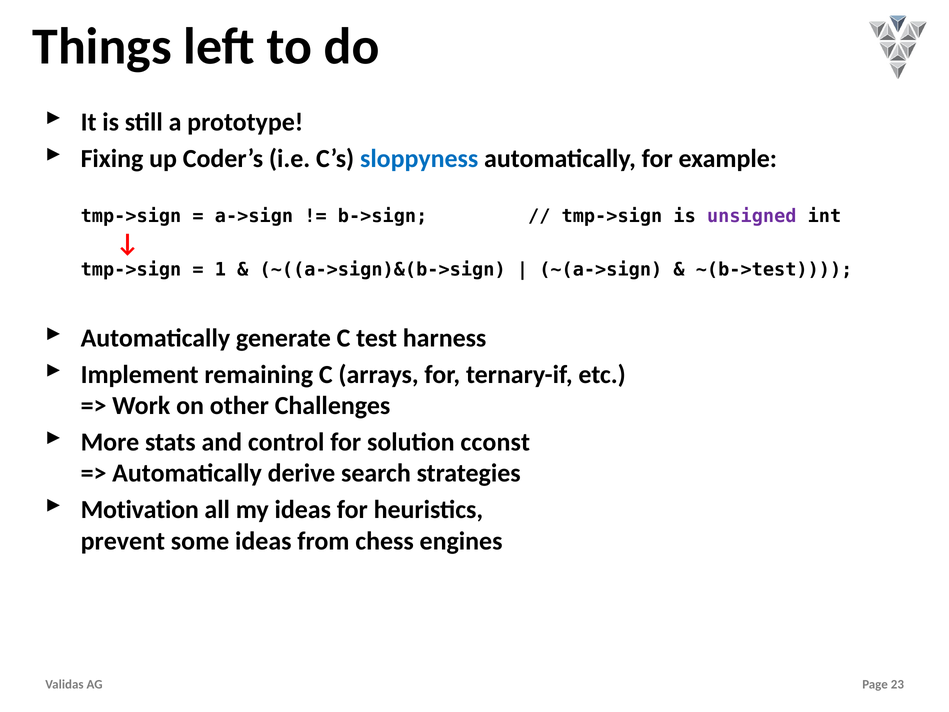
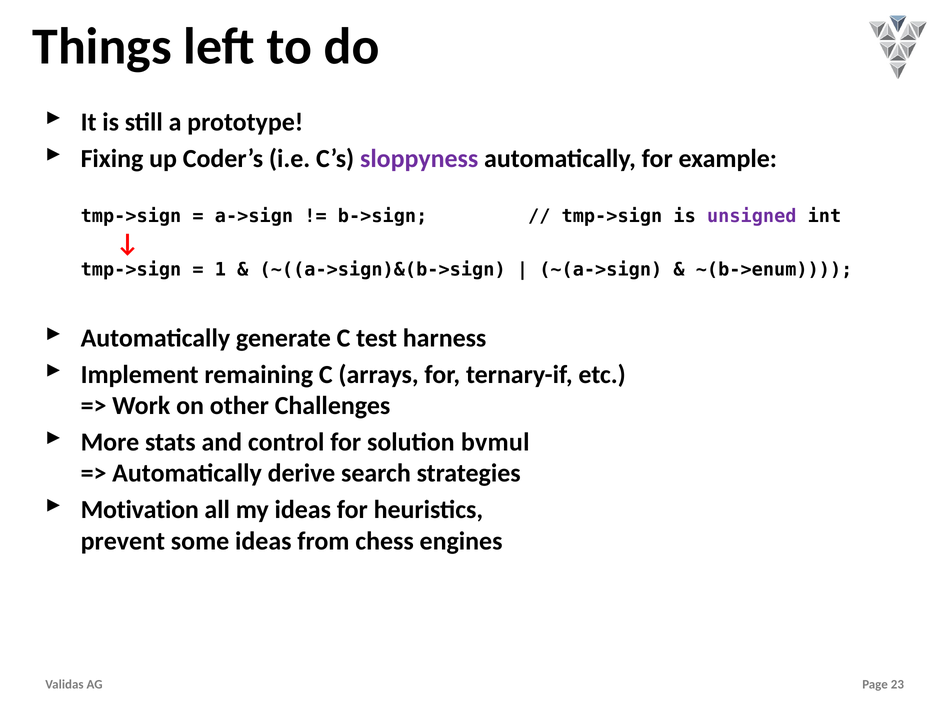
sloppyness colour: blue -> purple (419, 159)
~(b->test: ~(b->test -> ~(b->enum (774, 269)
cconst: cconst -> bvmul (495, 442)
